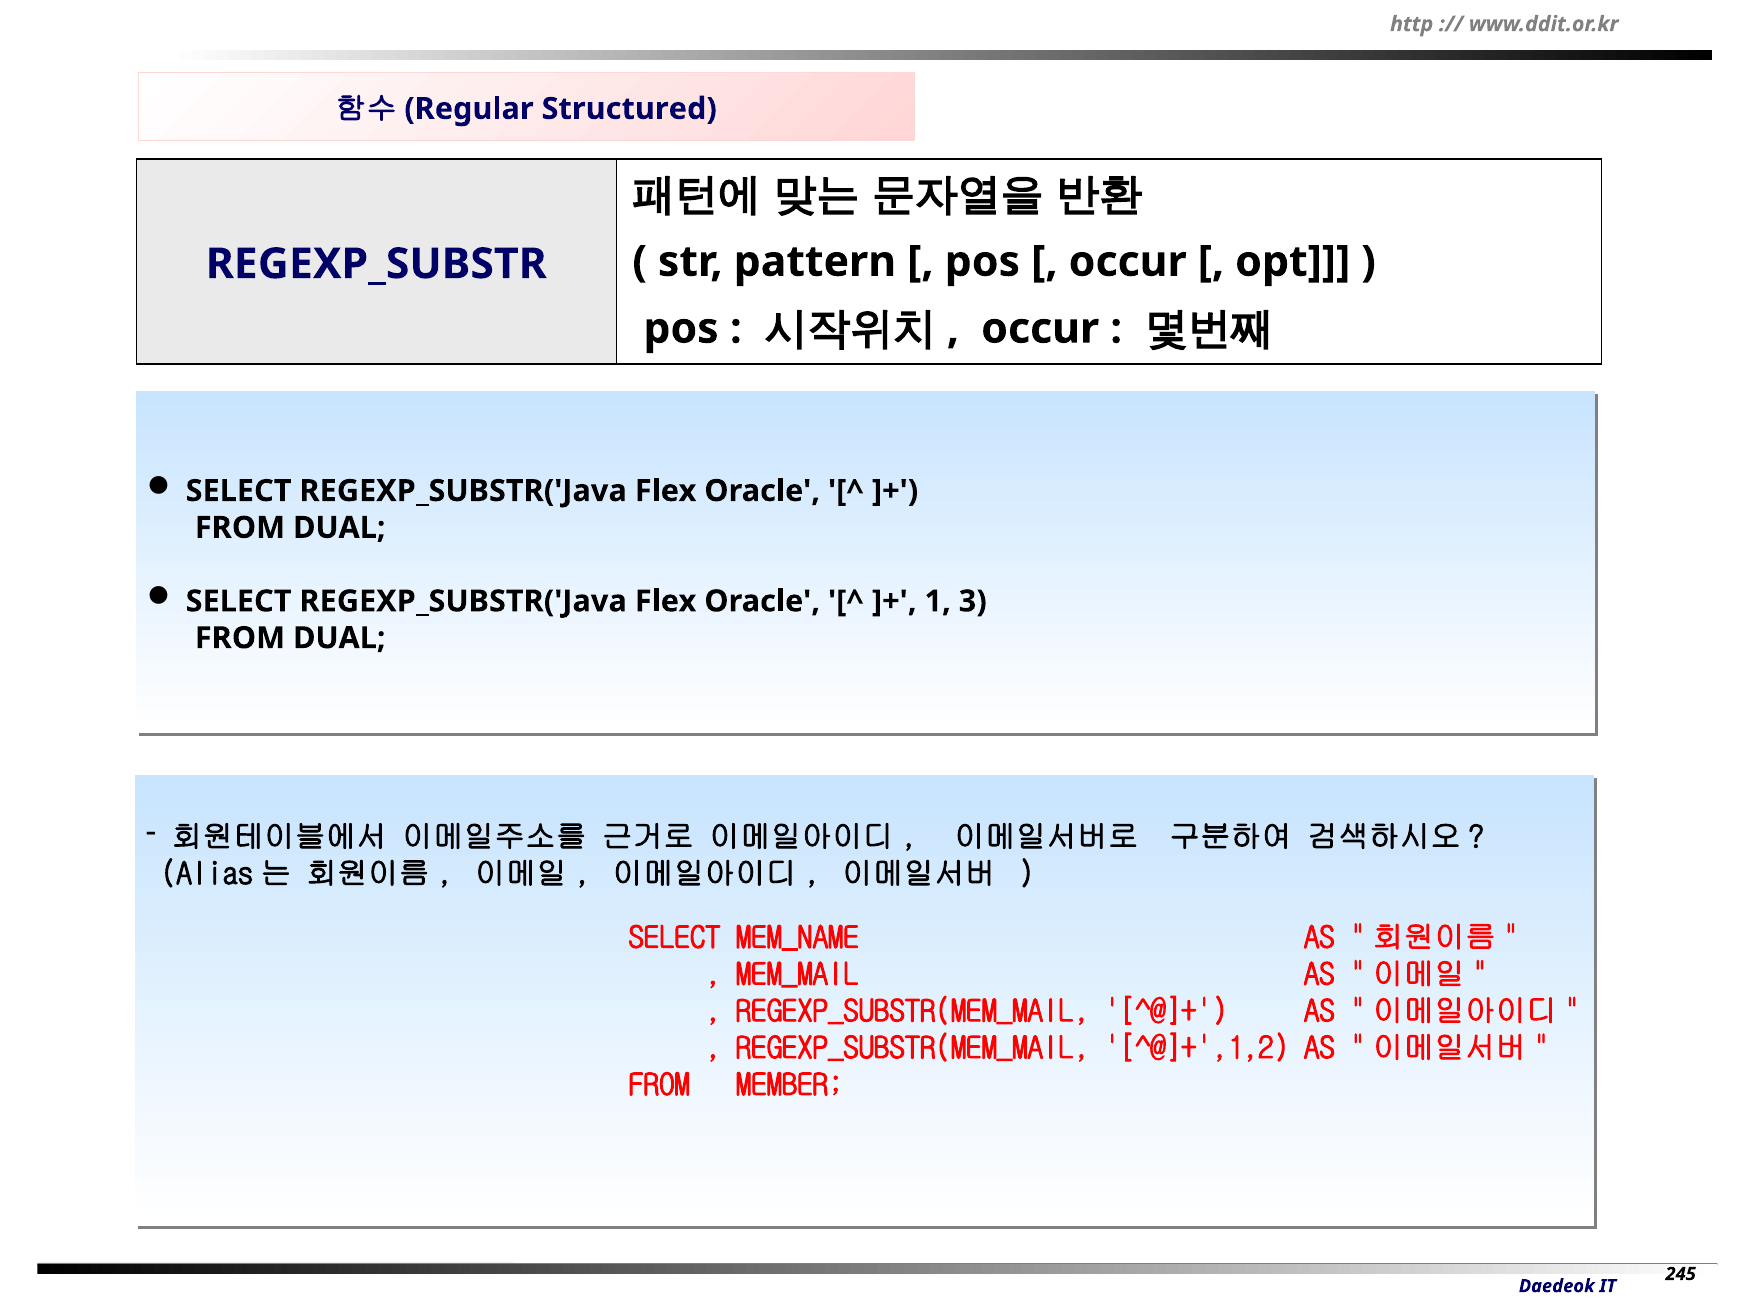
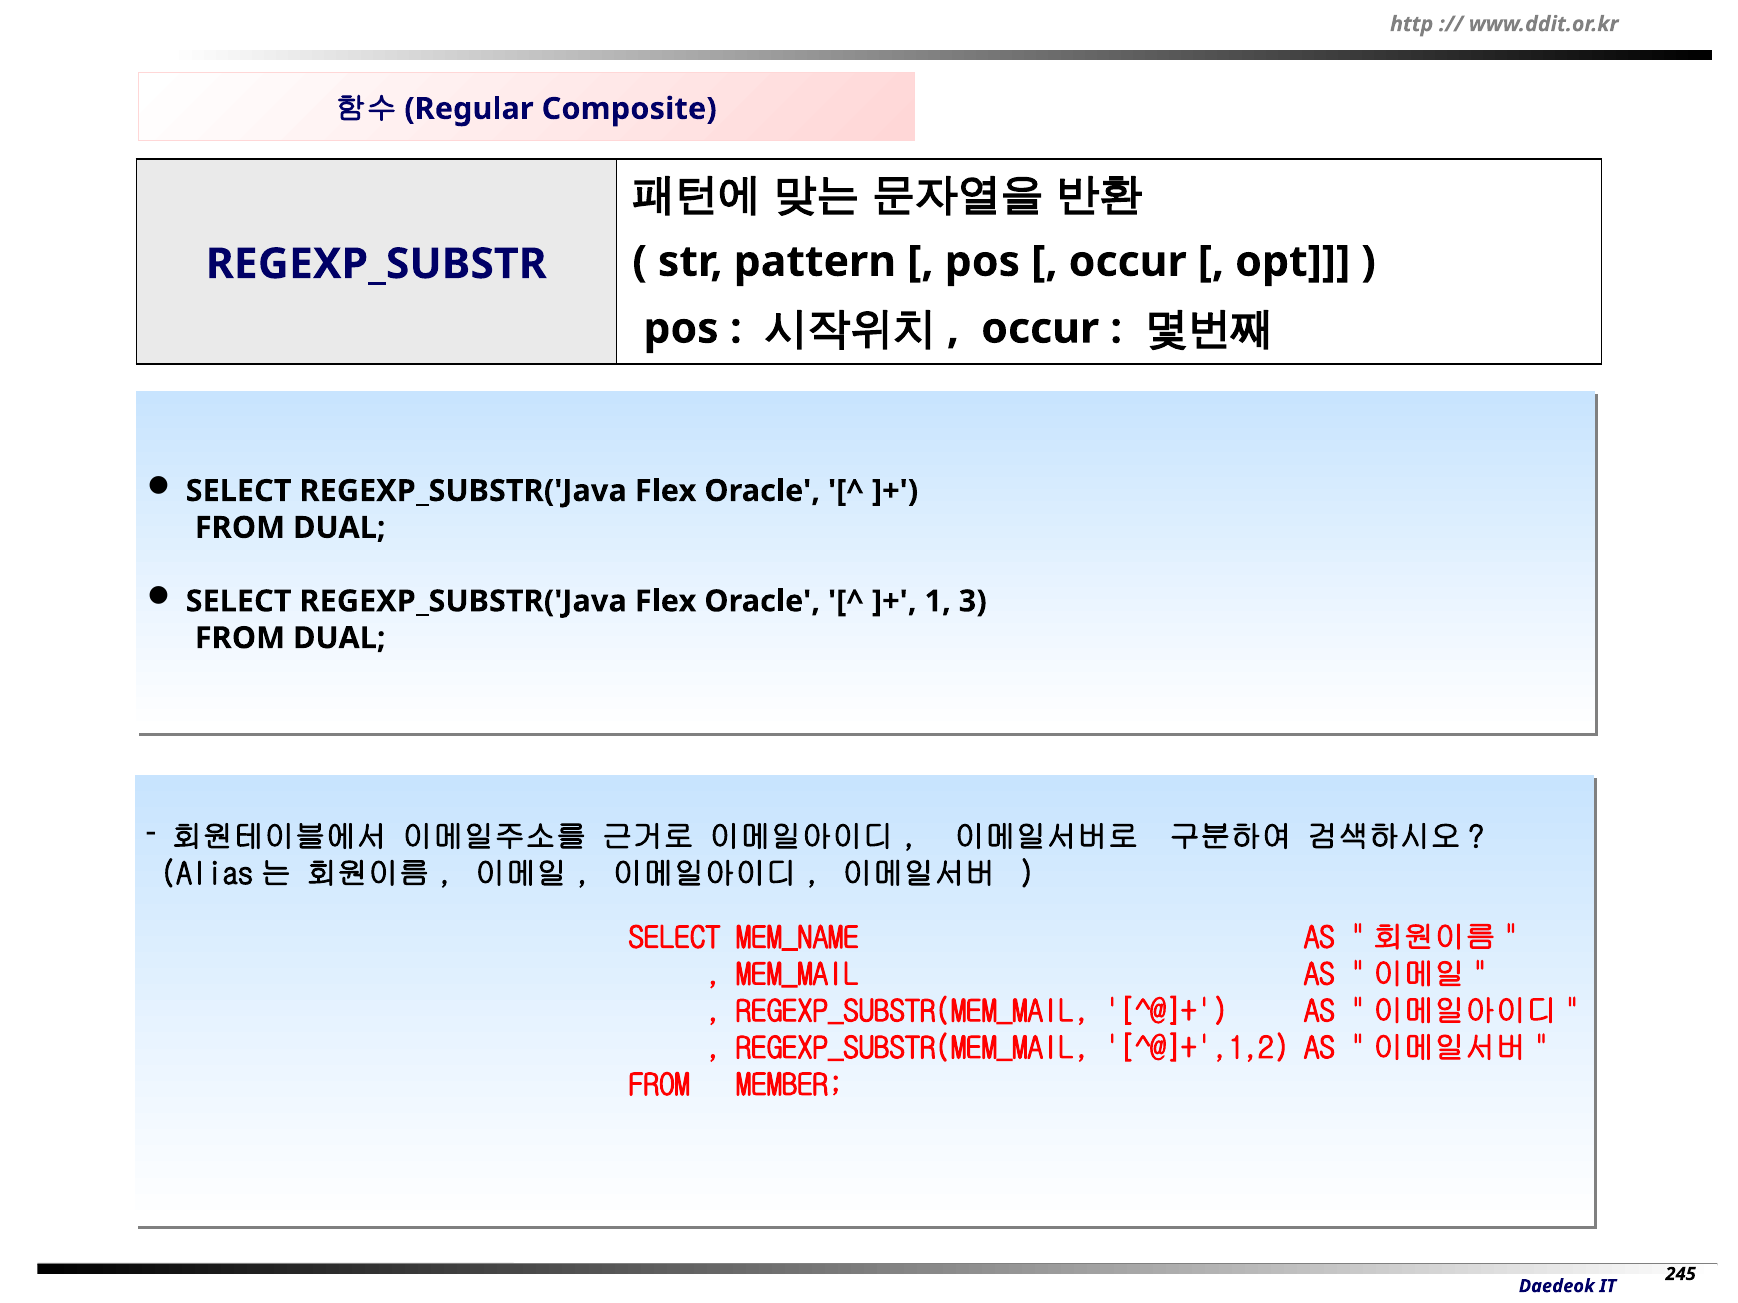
Structured: Structured -> Composite (629, 109)
